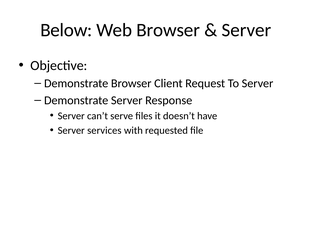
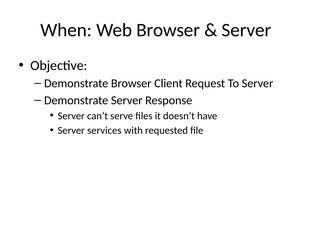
Below: Below -> When (66, 30)
